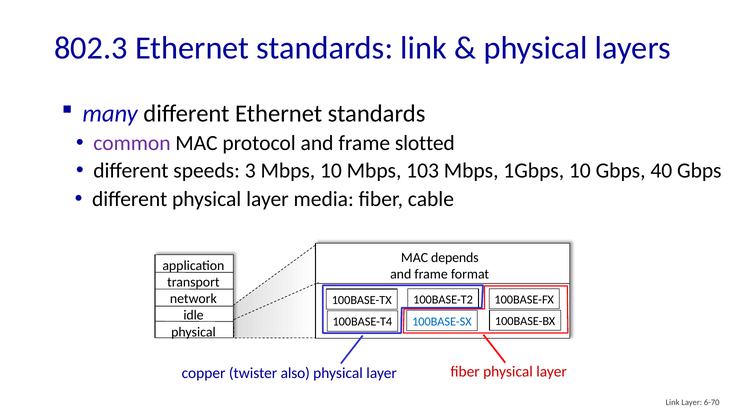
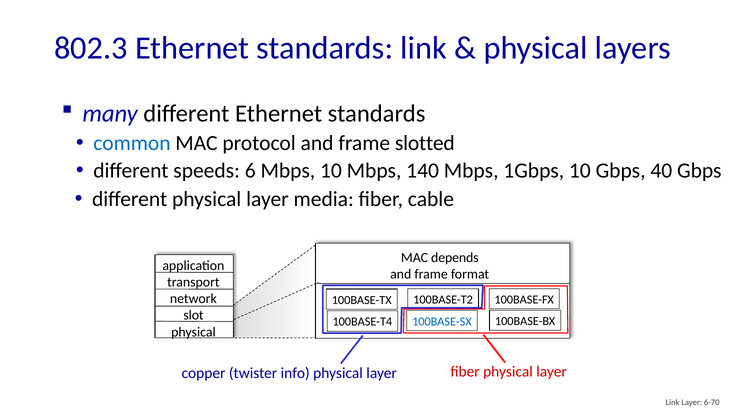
common colour: purple -> blue (132, 143)
3: 3 -> 6 (250, 171)
103: 103 -> 140 (423, 171)
idle: idle -> slot (194, 315)
also: also -> info (295, 373)
